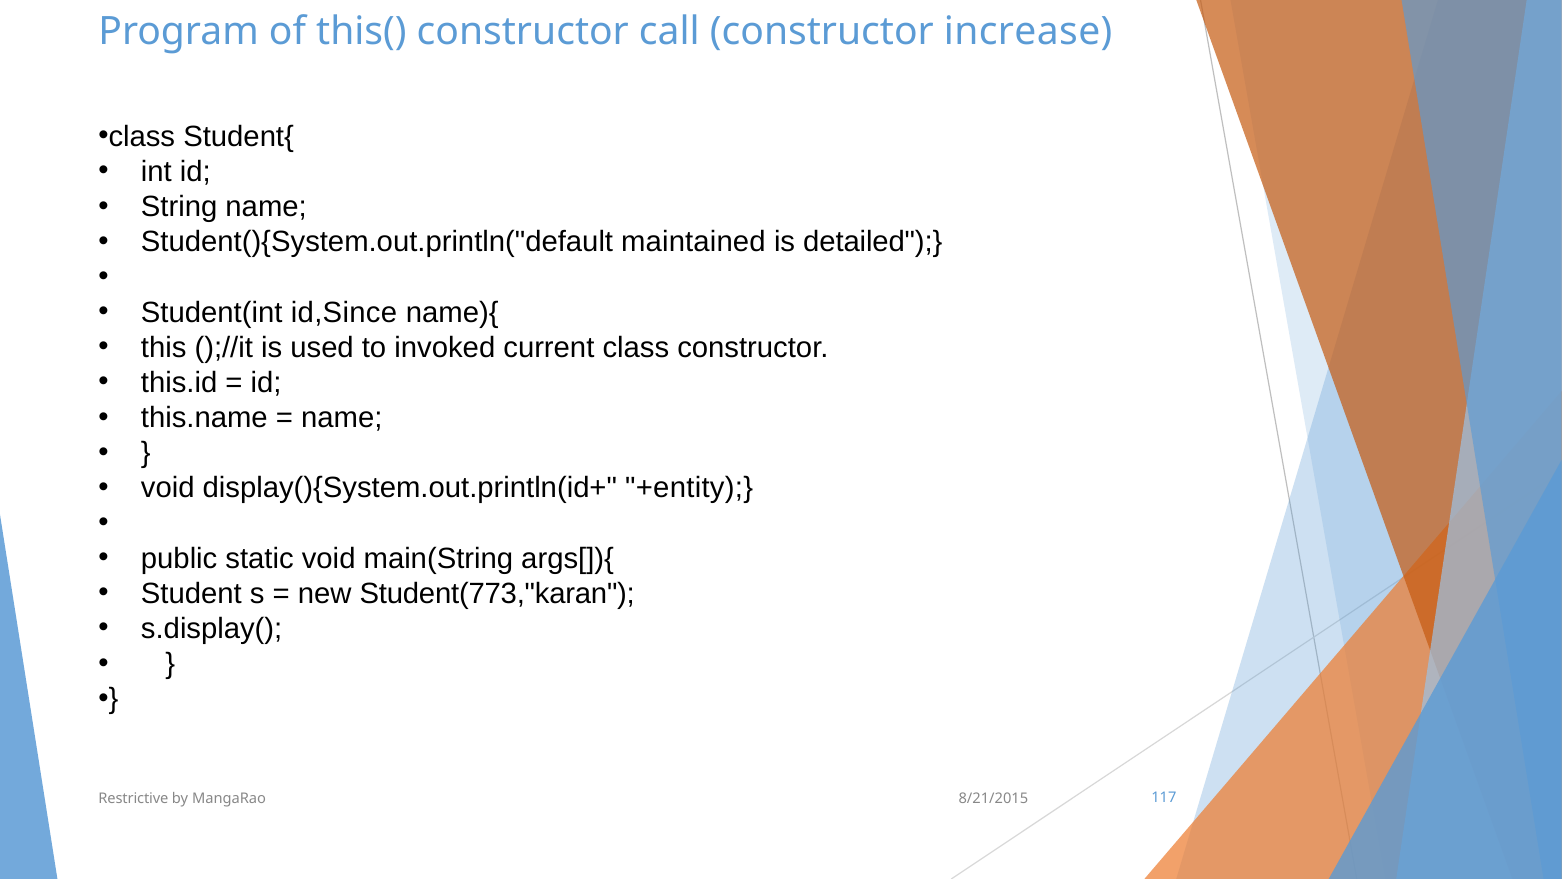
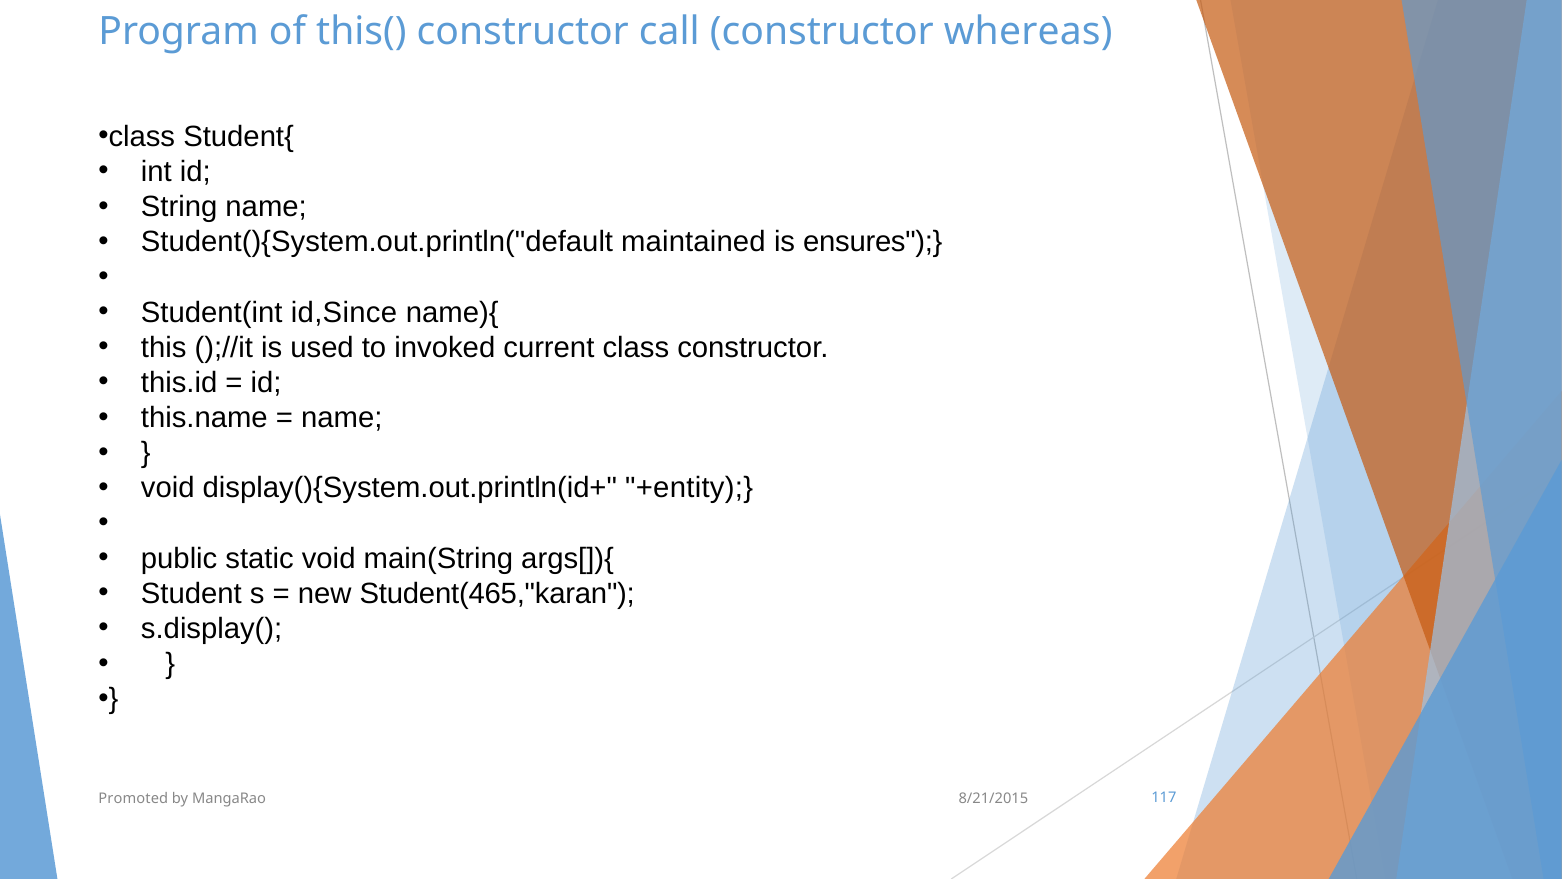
increase: increase -> whereas (1028, 32)
detailed: detailed -> ensures (873, 242)
Student(773,"karan: Student(773,"karan -> Student(465,"karan (497, 593)
Restrictive: Restrictive -> Promoted (133, 798)
